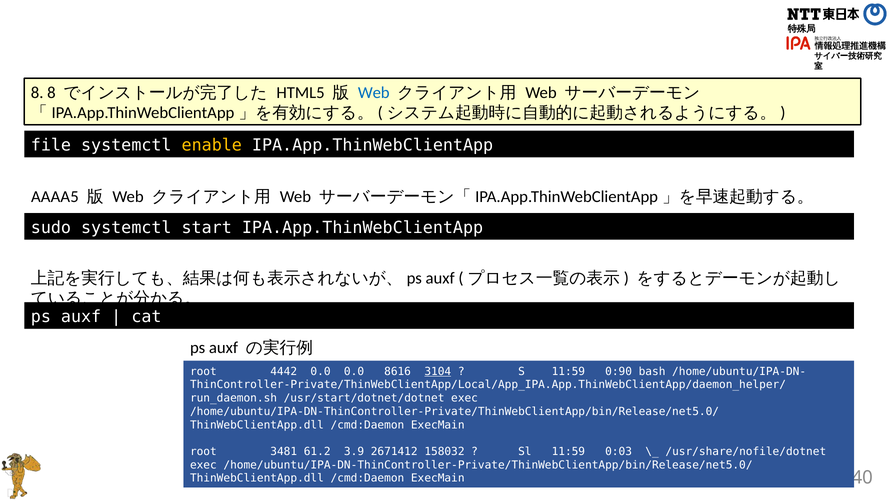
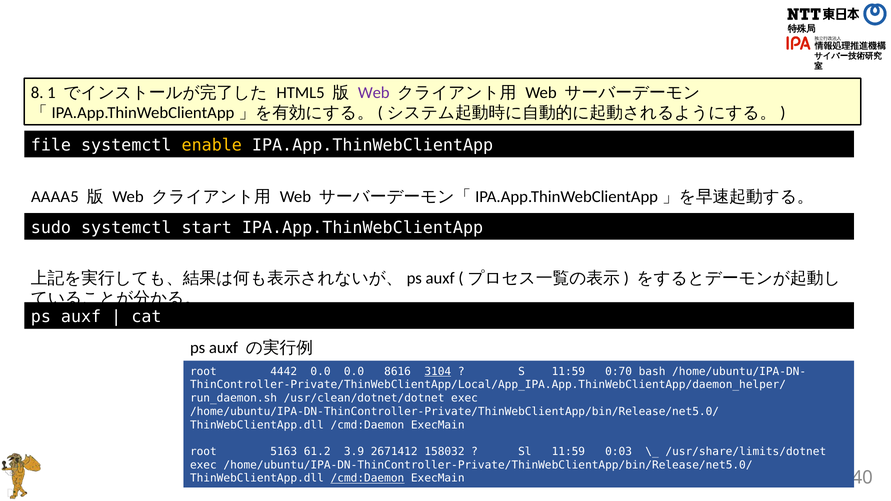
8 8: 8 -> 1 (51, 93)
Web colour: blue -> purple (374, 93)
0:90: 0:90 -> 0:70 (619, 372)
/usr/start/dotnet/dotnet: /usr/start/dotnet/dotnet -> /usr/clean/dotnet/dotnet (364, 398)
3481: 3481 -> 5163 (284, 452)
/usr/share/nofile/dotnet: /usr/share/nofile/dotnet -> /usr/share/limits/dotnet (746, 452)
/cmd:Daemon underline: none -> present (367, 478)
